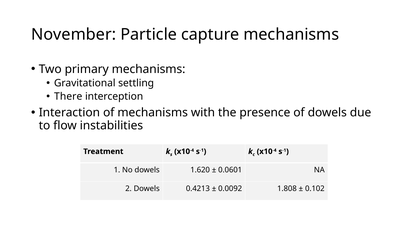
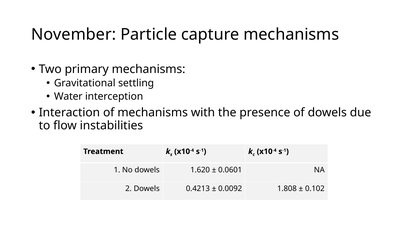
There: There -> Water (68, 96)
